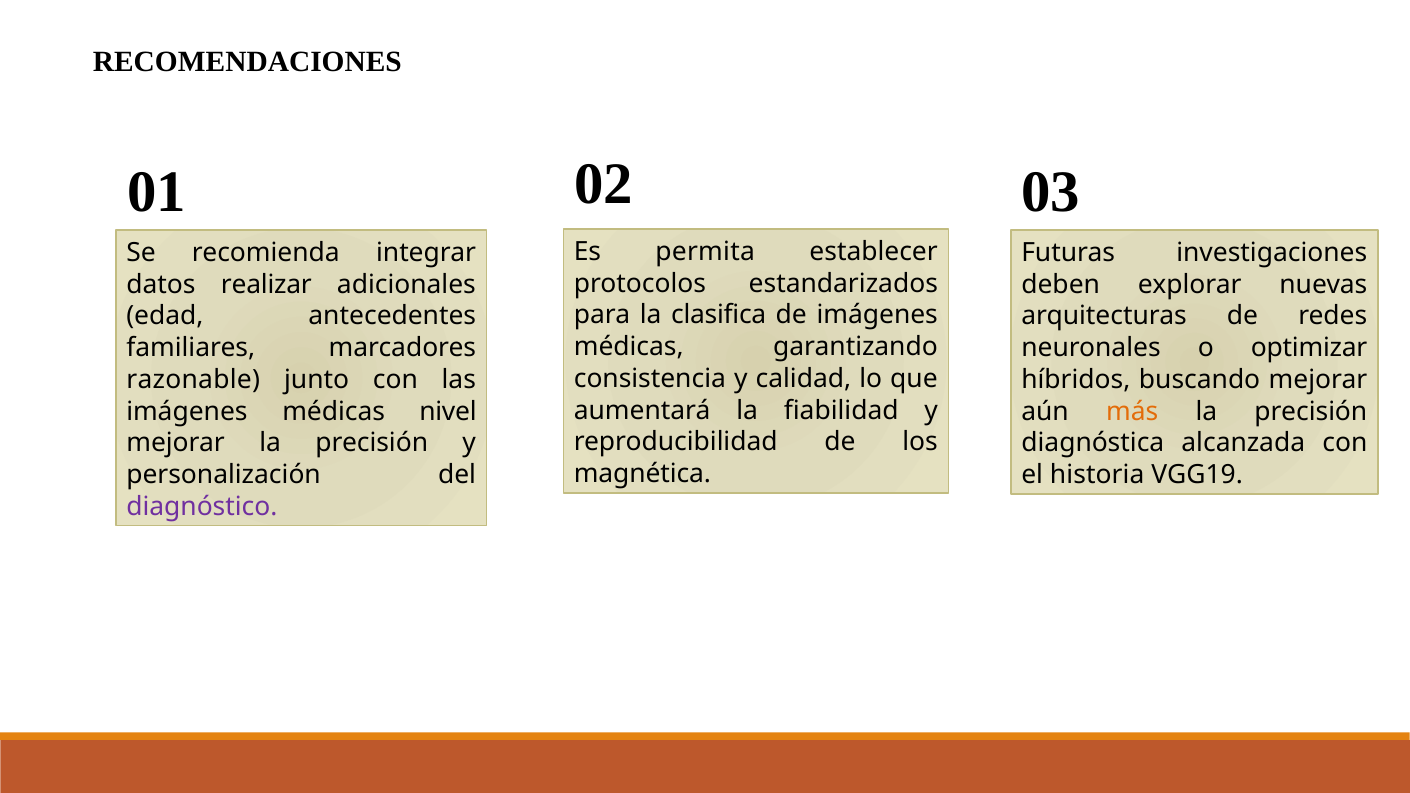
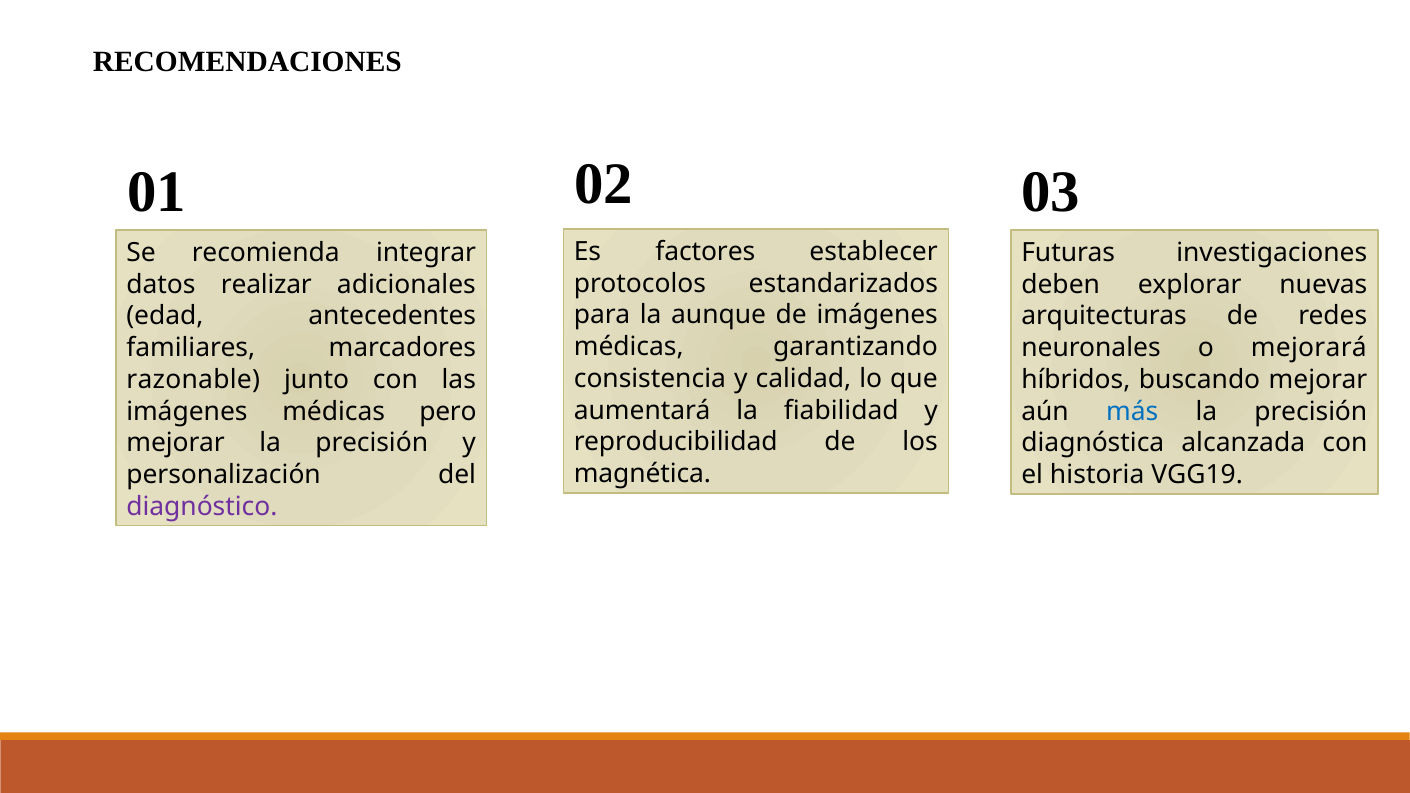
permita: permita -> factores (705, 252)
clasifica: clasifica -> aunque (719, 315)
optimizar: optimizar -> mejorará (1309, 348)
nivel: nivel -> pero (448, 411)
más colour: orange -> blue (1132, 411)
